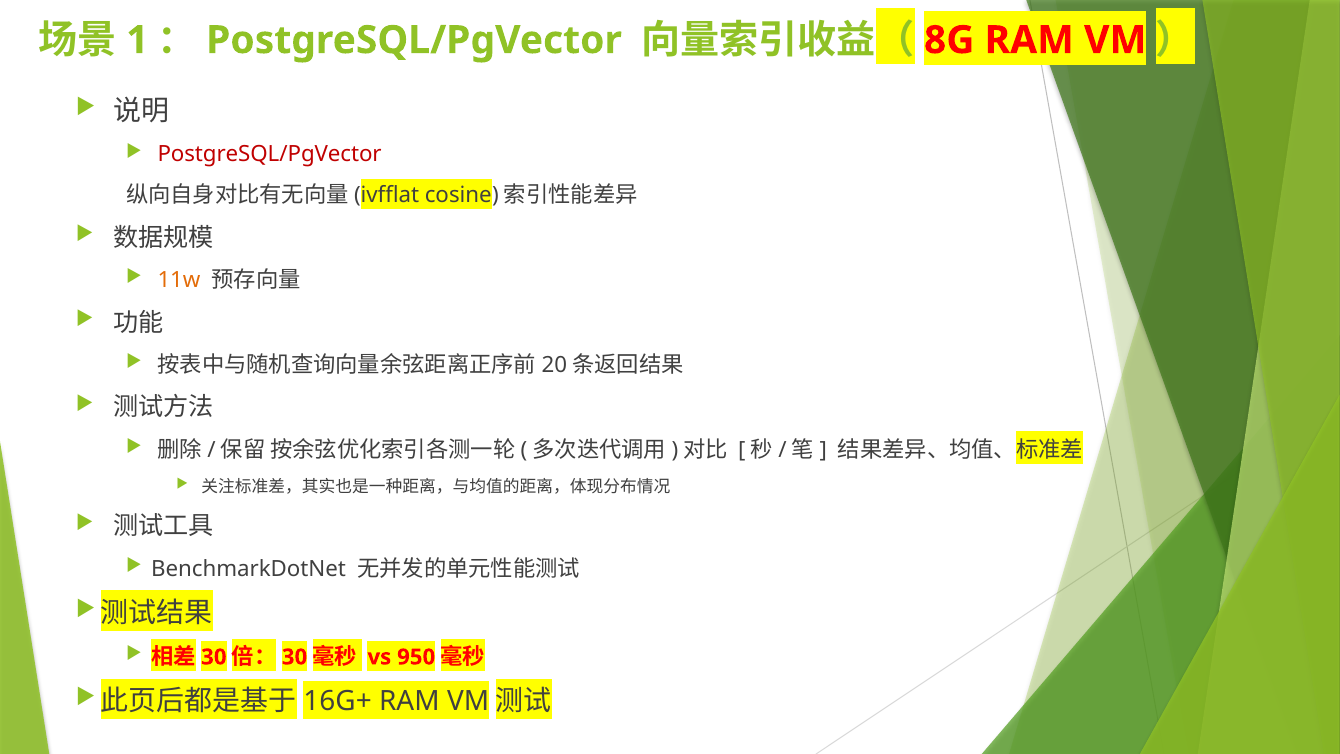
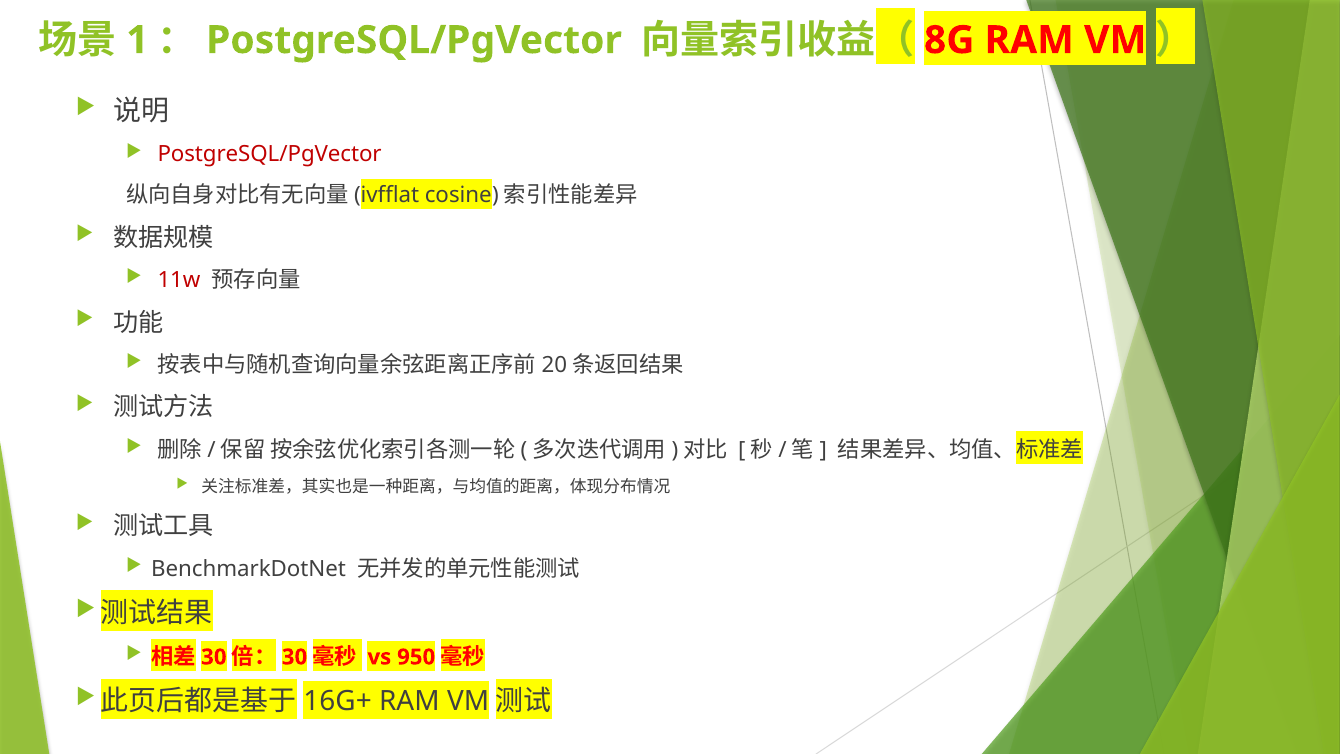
11w colour: orange -> red (179, 280)
